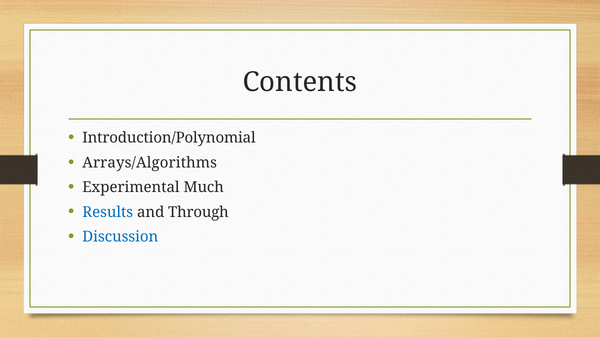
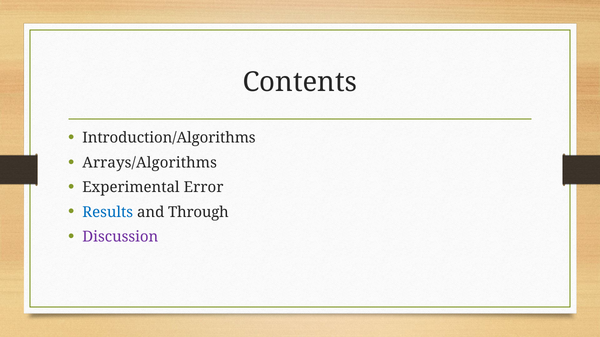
Introduction/Polynomial: Introduction/Polynomial -> Introduction/Algorithms (169, 138)
Much: Much -> Error (204, 188)
Discussion colour: blue -> purple (120, 237)
